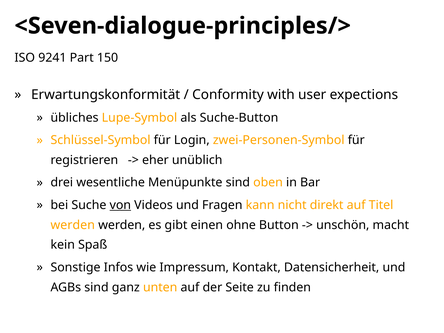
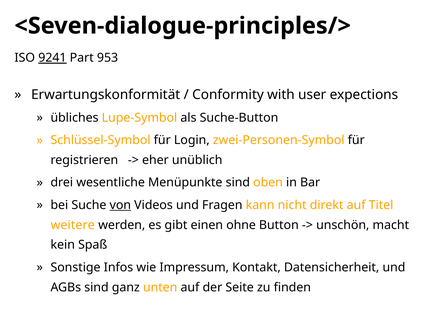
9241 underline: none -> present (52, 58)
150: 150 -> 953 (108, 58)
werden: werden -> weitere (73, 225)
